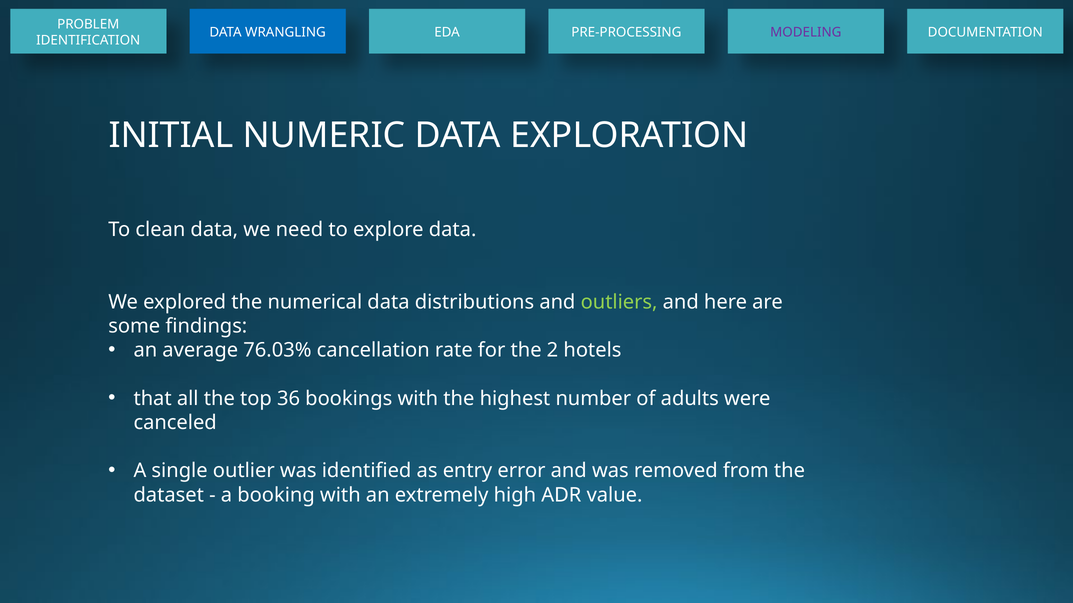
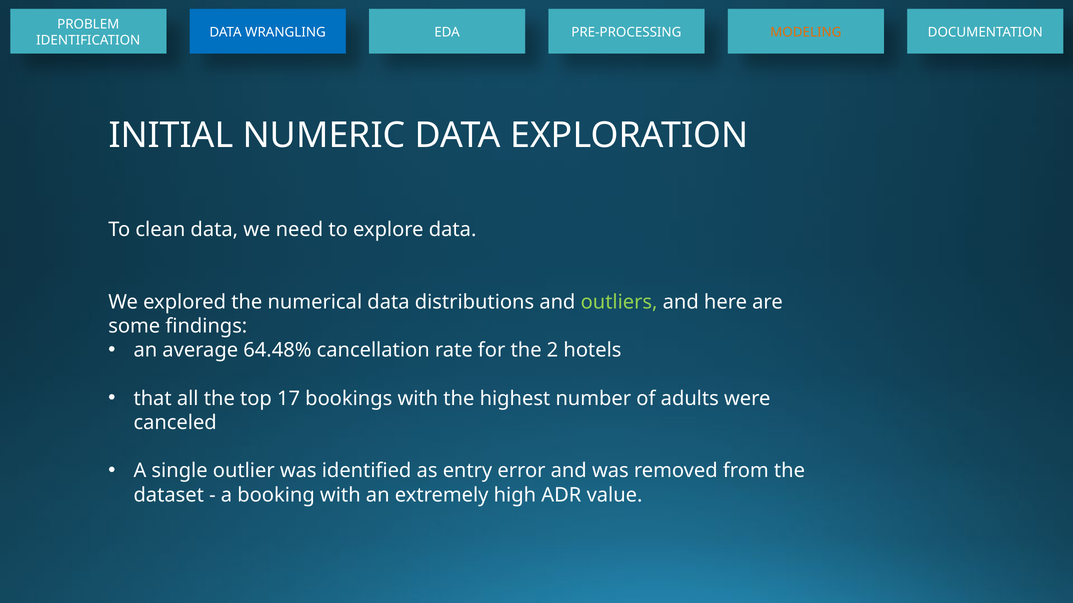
MODELING colour: purple -> orange (806, 32)
76.03%: 76.03% -> 64.48% (277, 351)
36: 36 -> 17 (289, 399)
